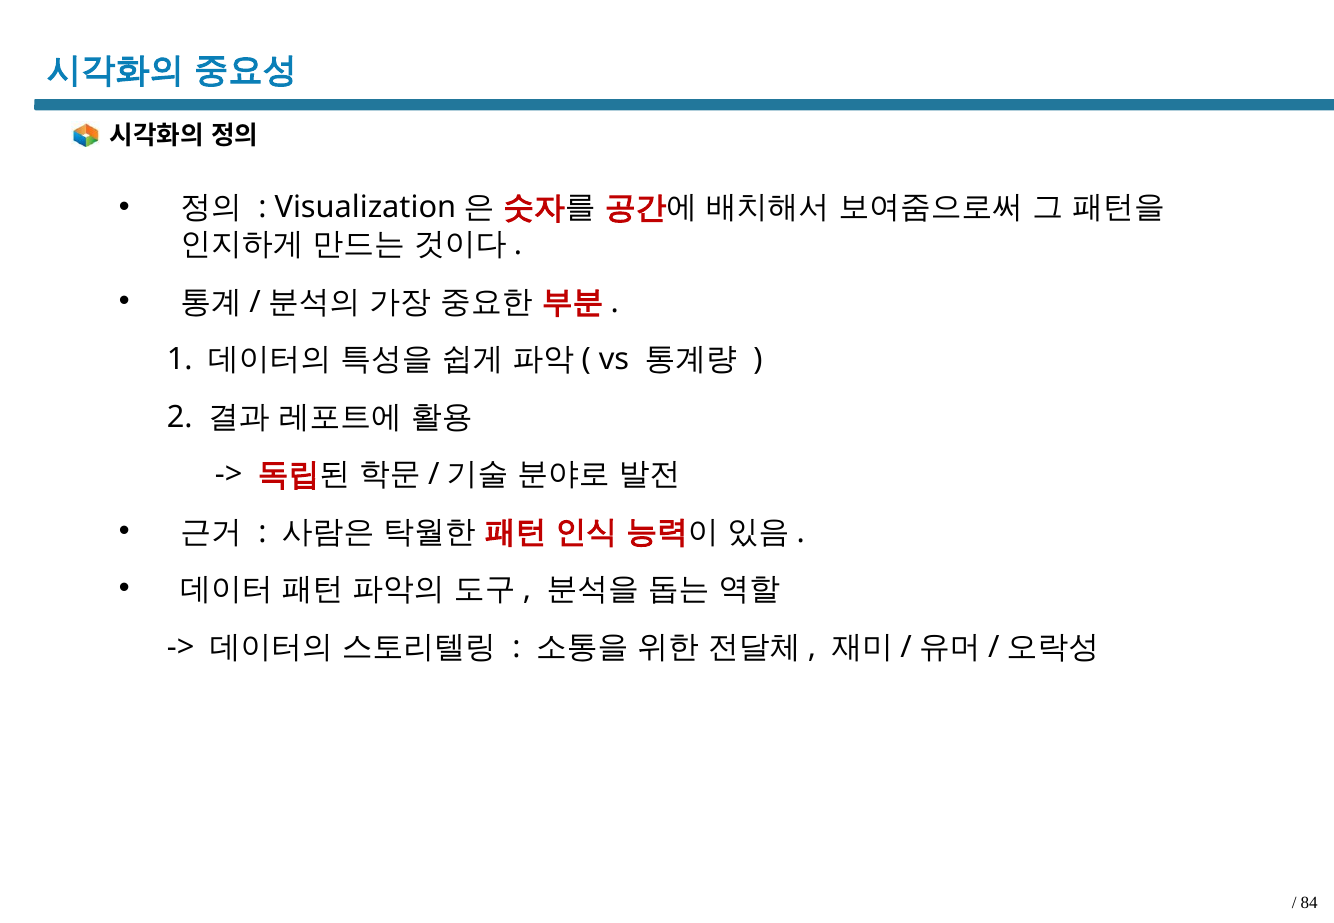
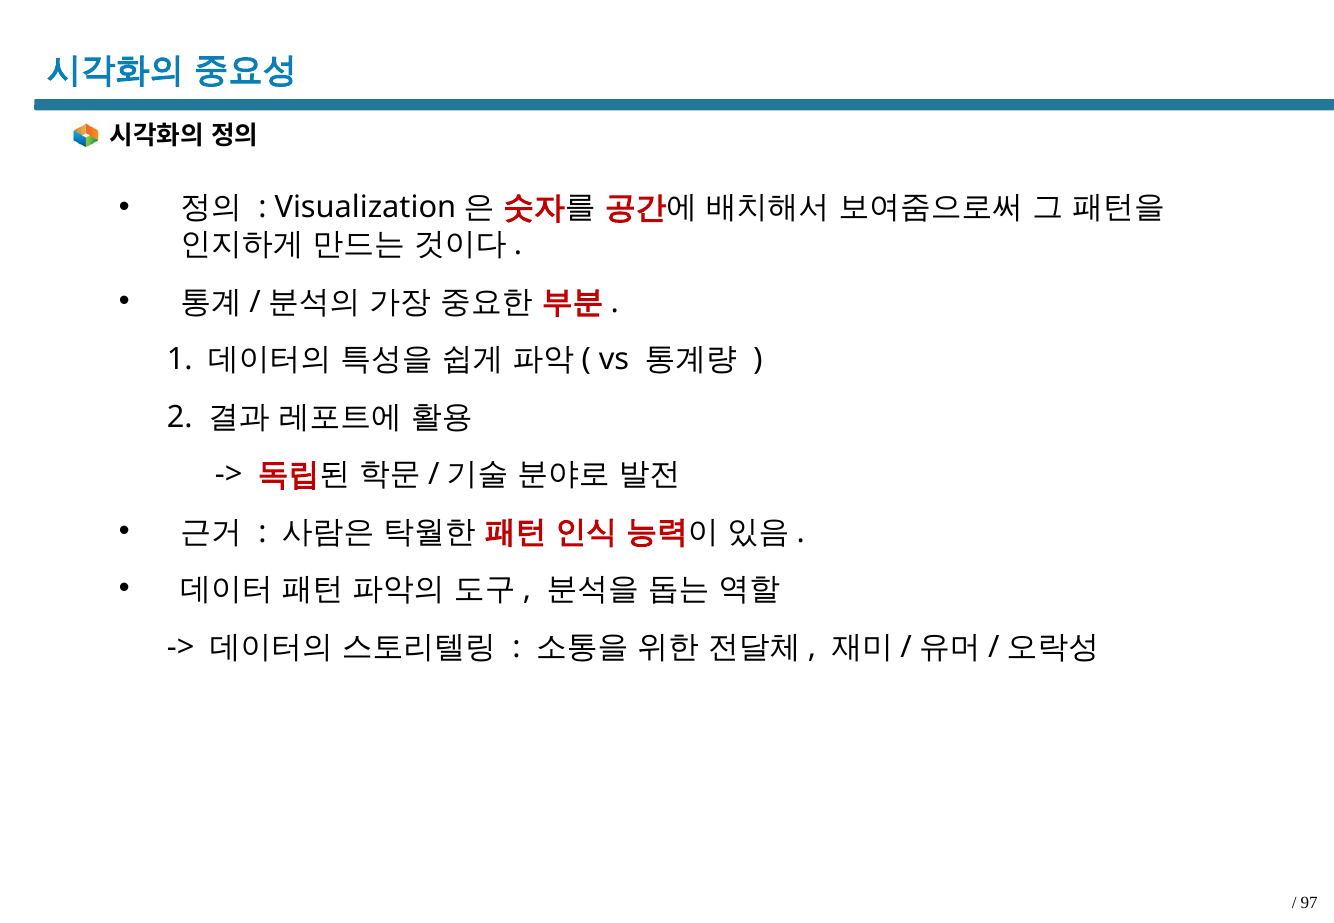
84: 84 -> 97 (1309, 903)
